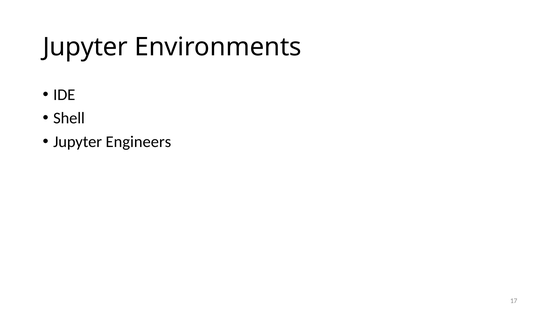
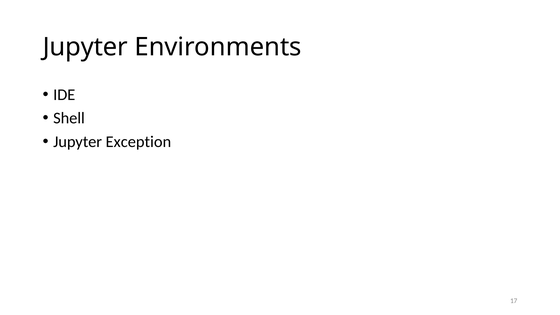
Engineers: Engineers -> Exception (138, 142)
